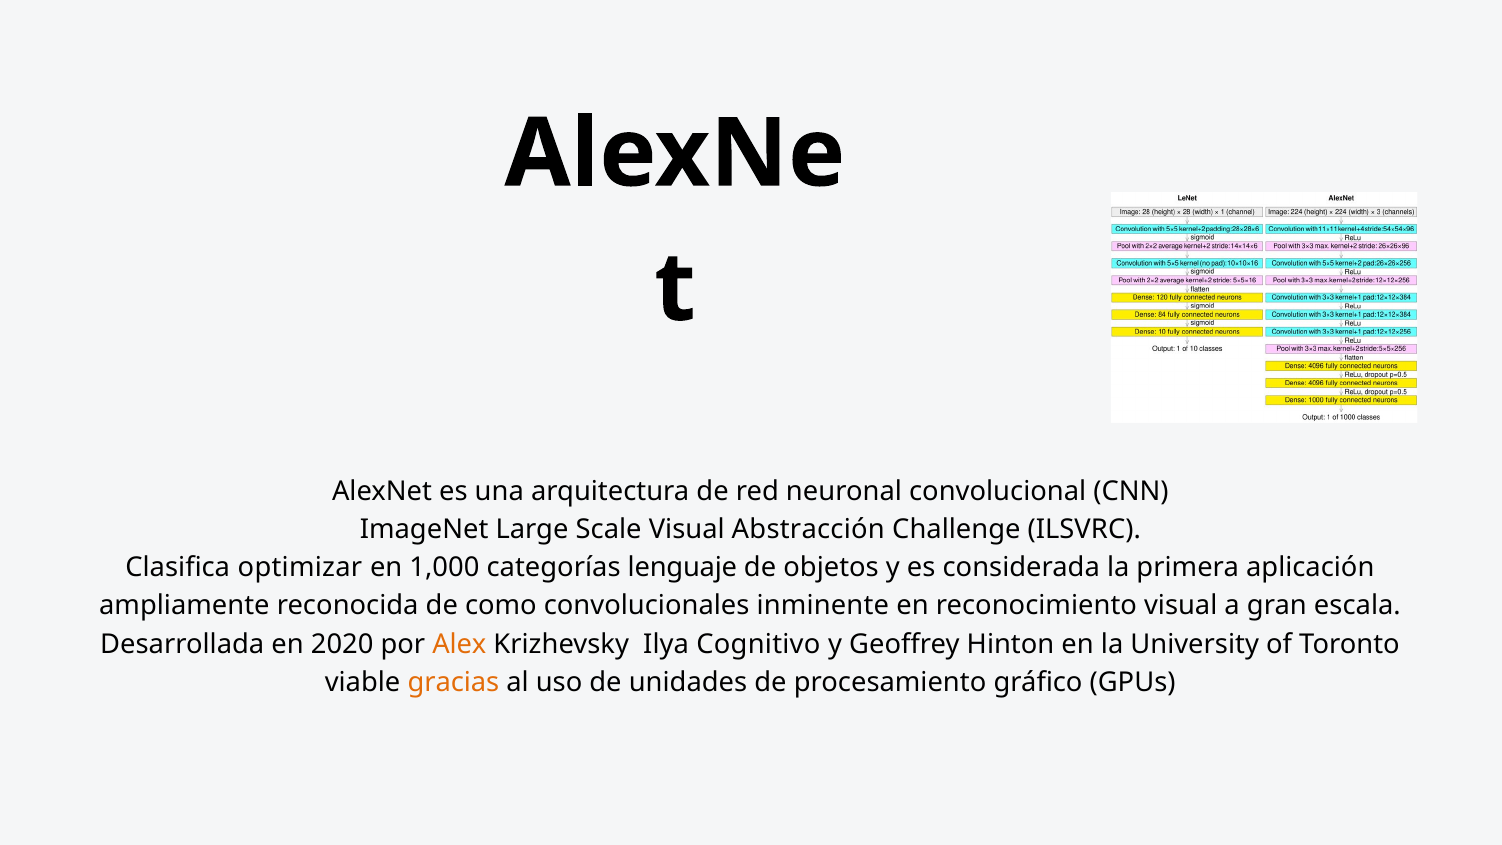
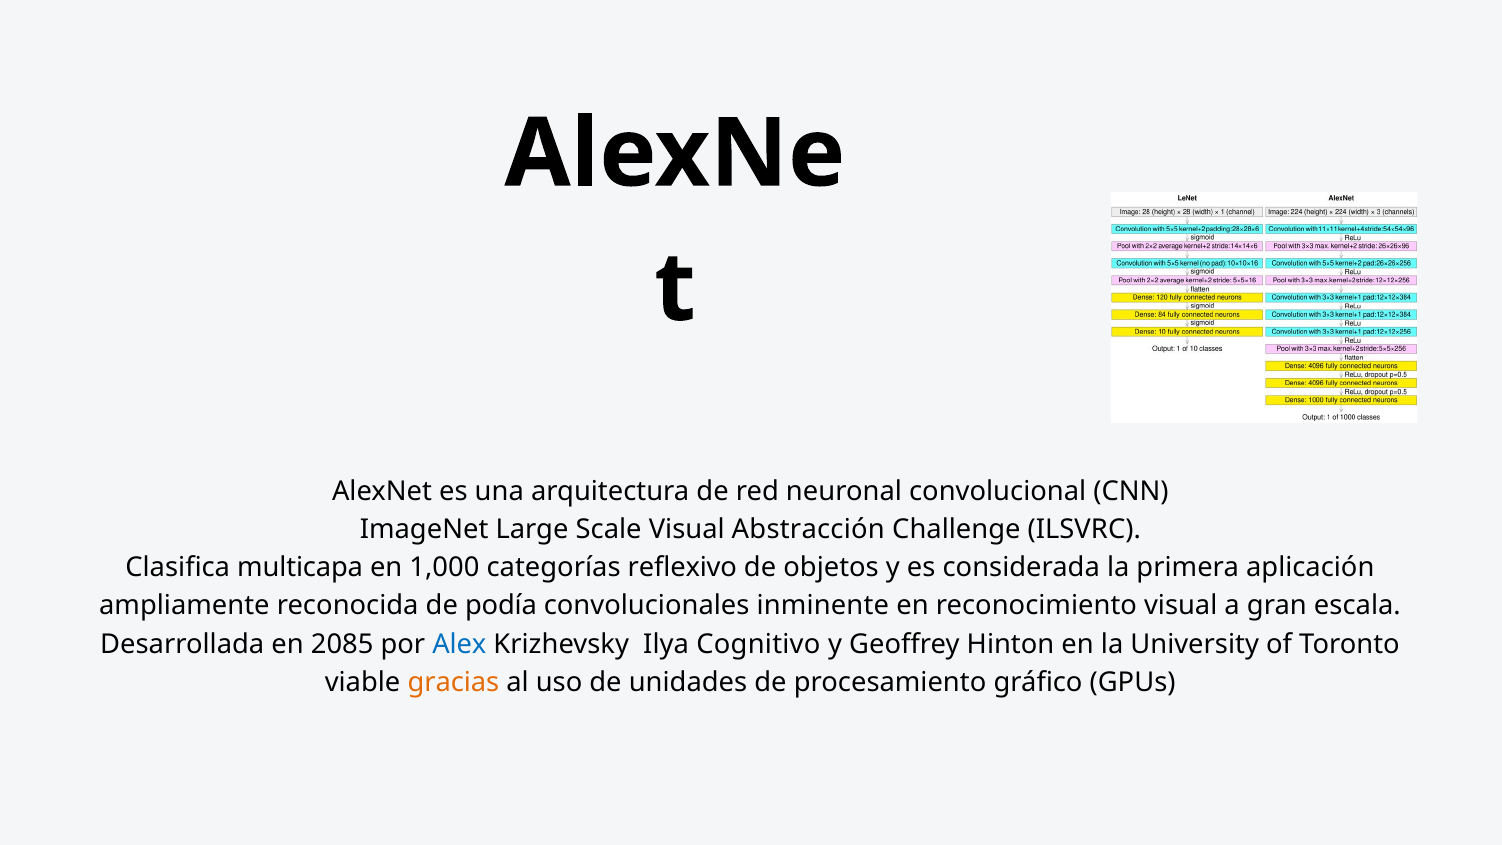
optimizar: optimizar -> multicapa (300, 568)
lenguaje: lenguaje -> reflexivo (682, 568)
como: como -> podía (501, 606)
2020: 2020 -> 2085 (342, 644)
Alex colour: orange -> blue (459, 644)
